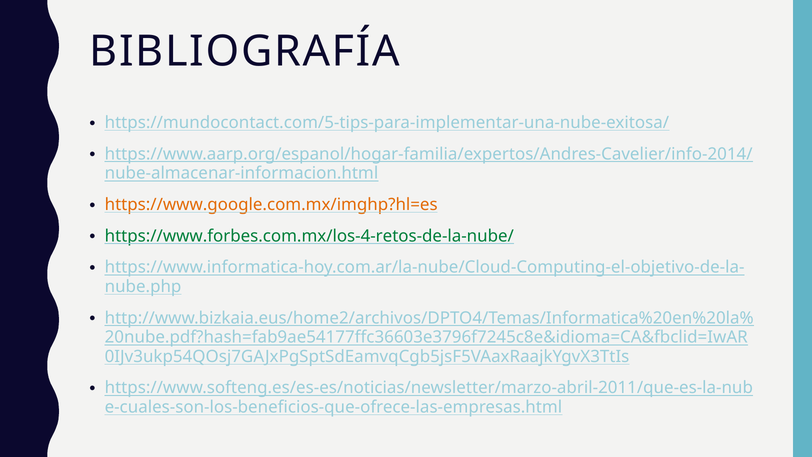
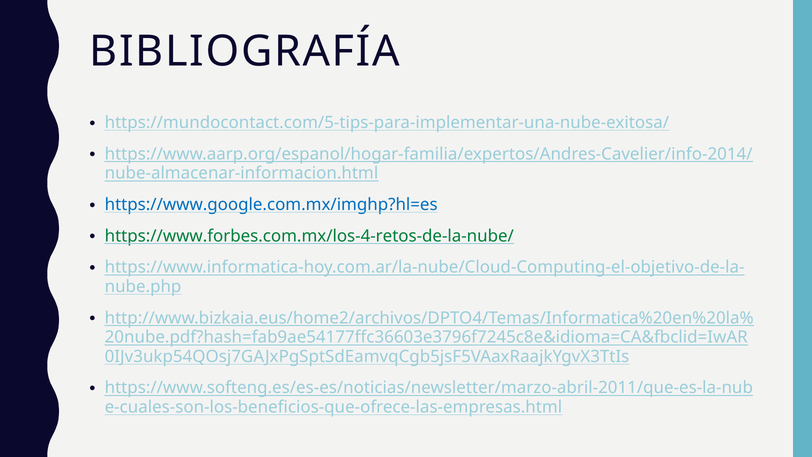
https://www.google.com.mx/imghp?hl=es colour: orange -> blue (271, 204)
